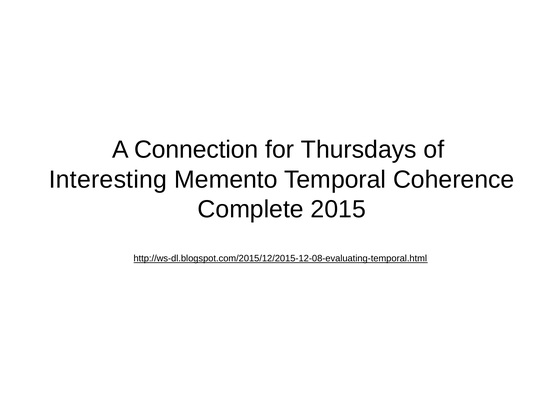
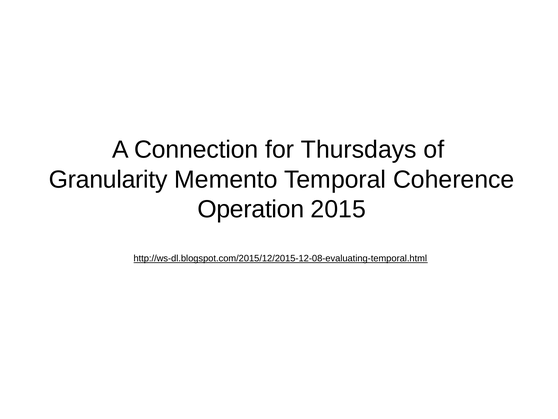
Interesting: Interesting -> Granularity (108, 179)
Complete: Complete -> Operation (251, 209)
